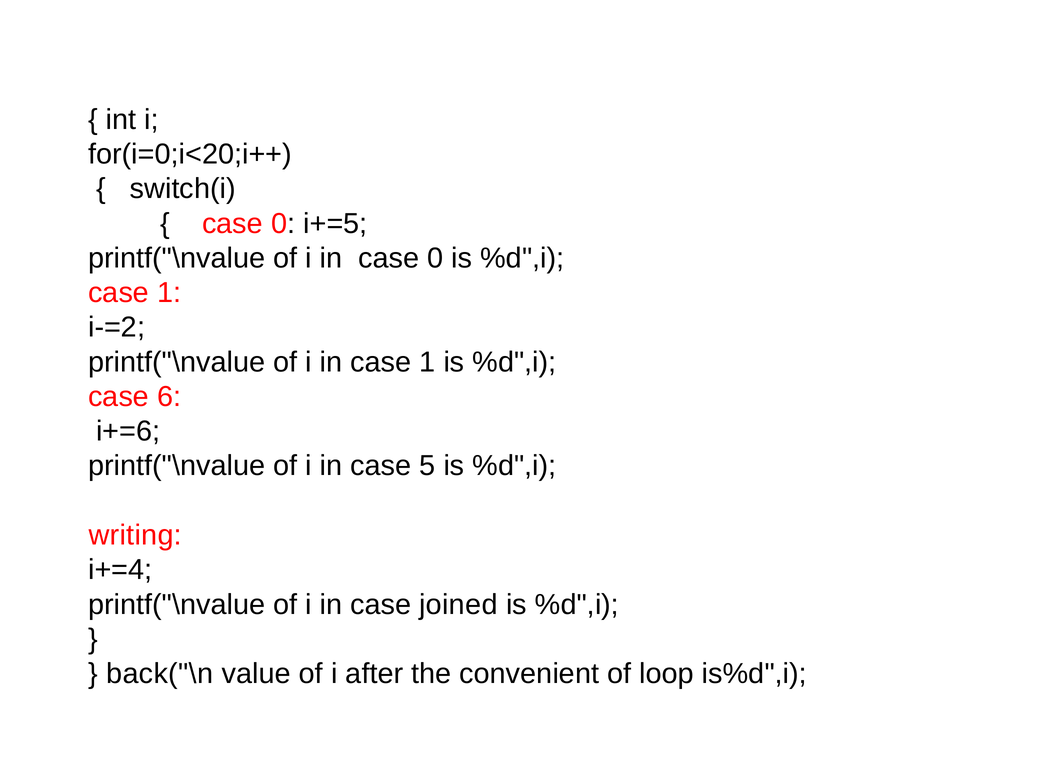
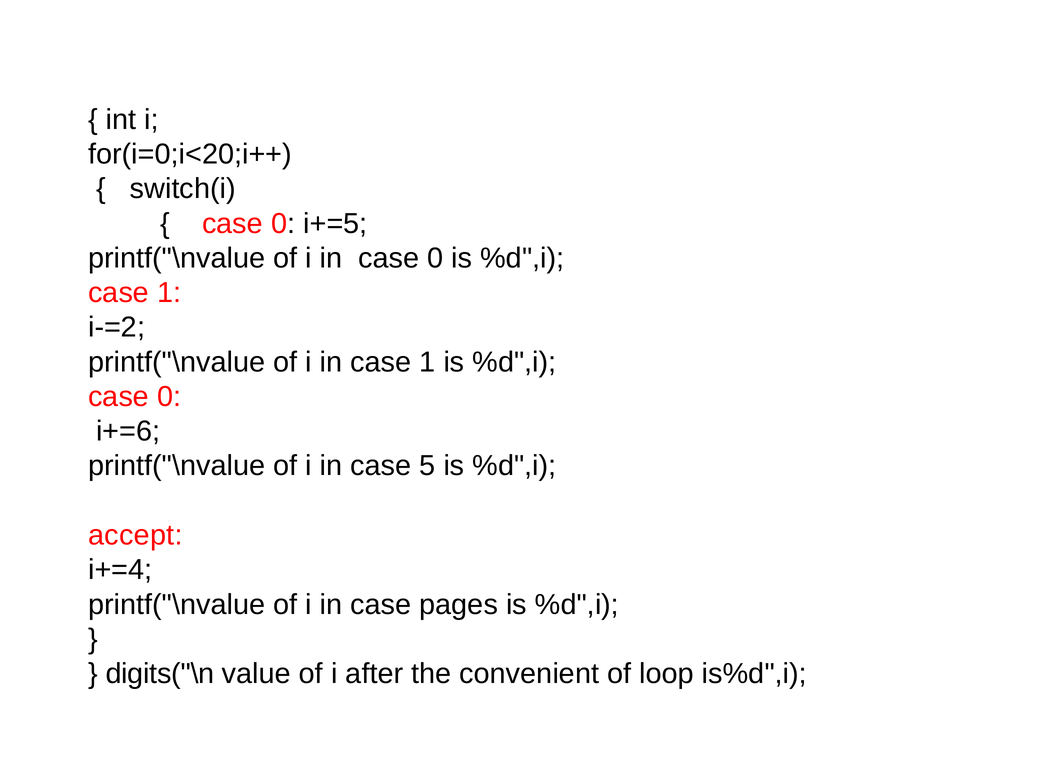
6: 6 -> 0 (169, 397)
writing: writing -> accept (135, 535)
joined: joined -> pages (459, 605)
back("\n: back("\n -> digits("\n (160, 674)
